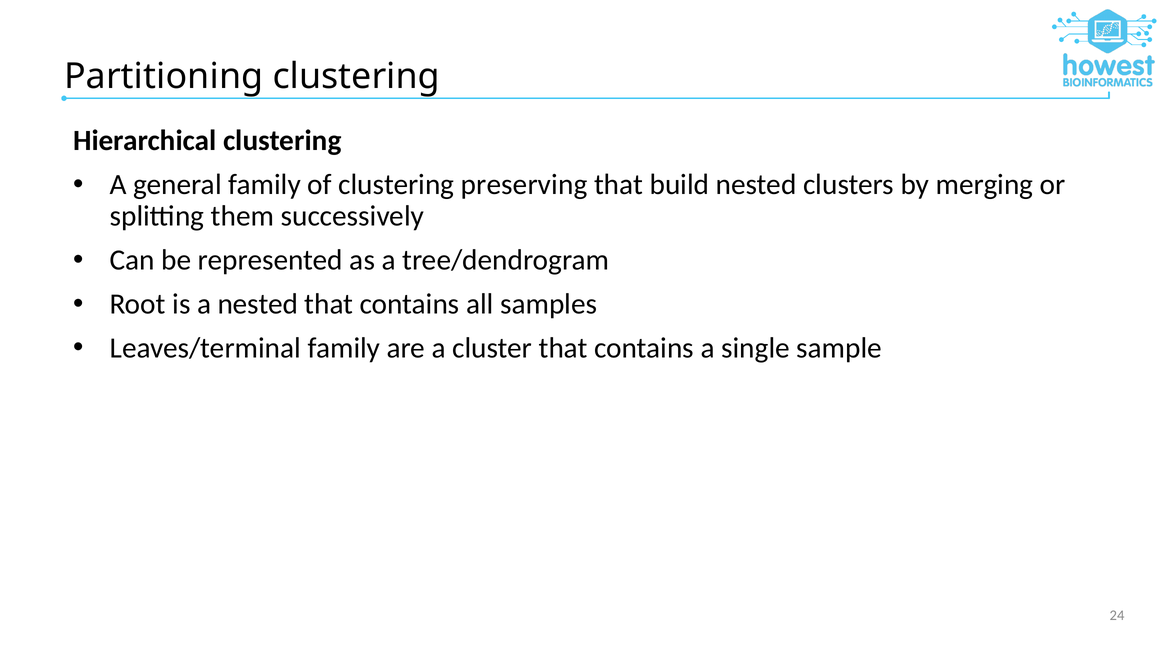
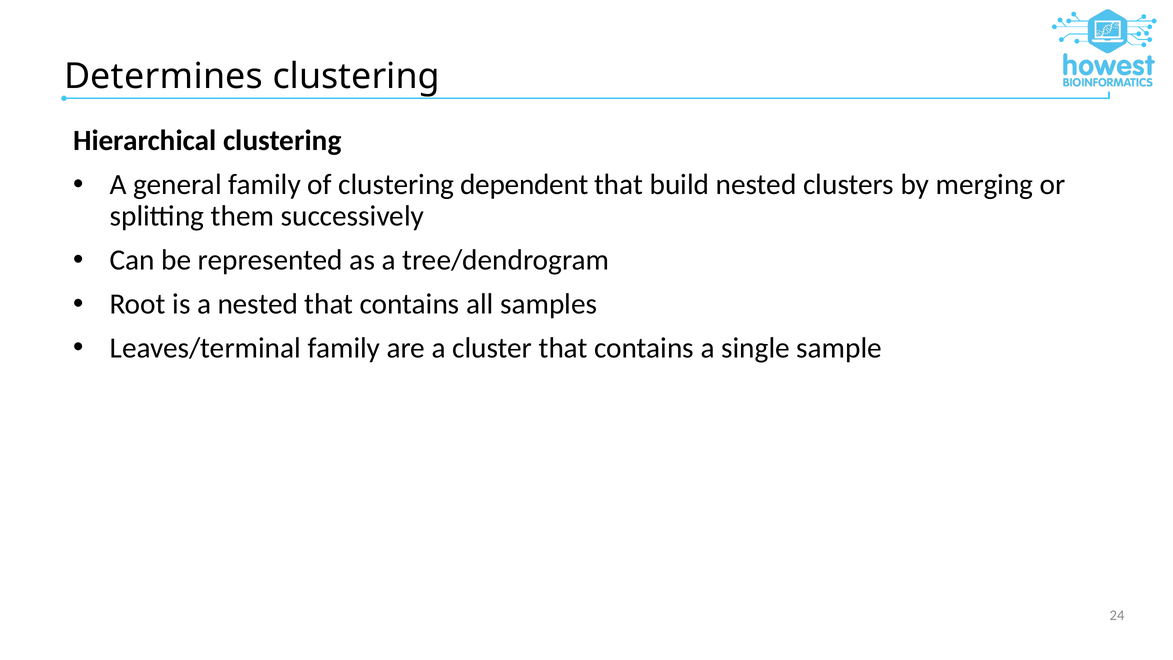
Partitioning: Partitioning -> Determines (164, 76)
preserving: preserving -> dependent (524, 184)
